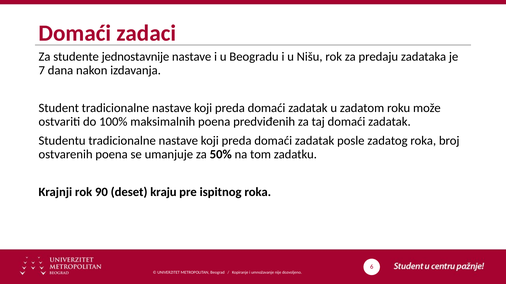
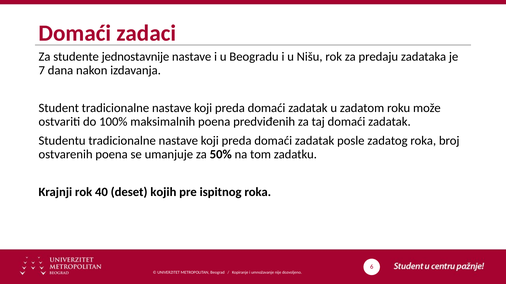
90: 90 -> 40 (101, 193)
kraju: kraju -> kojih (163, 193)
